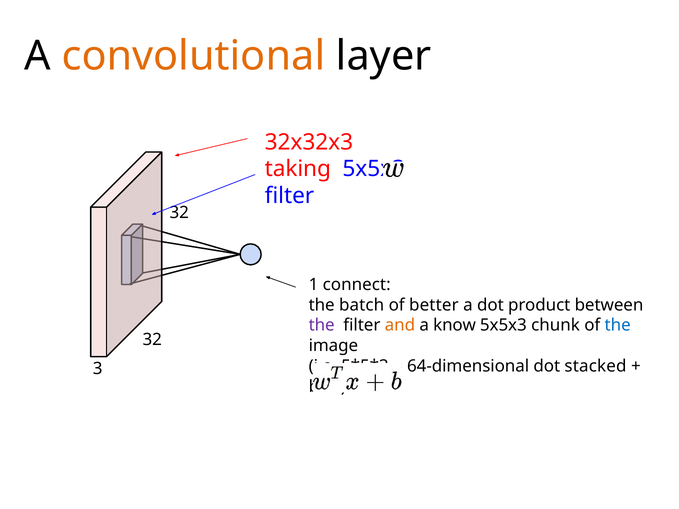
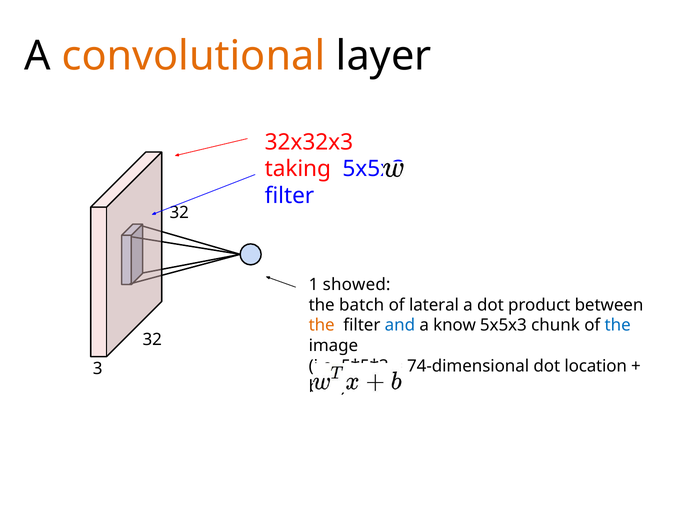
connect: connect -> showed (357, 285)
better: better -> lateral (434, 305)
the colour: purple -> orange (322, 326)
and colour: orange -> blue (400, 326)
64-dimensional: 64-dimensional -> 74-dimensional (468, 366)
stacked: stacked -> location (596, 366)
